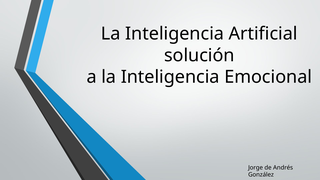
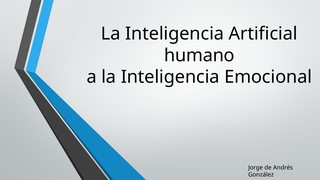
solución: solución -> humano (199, 55)
